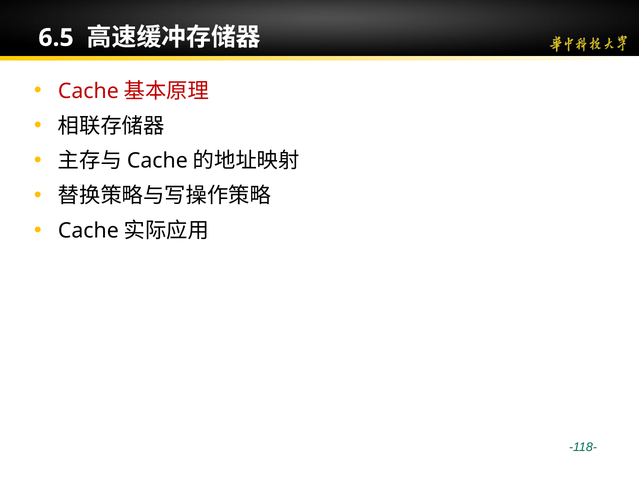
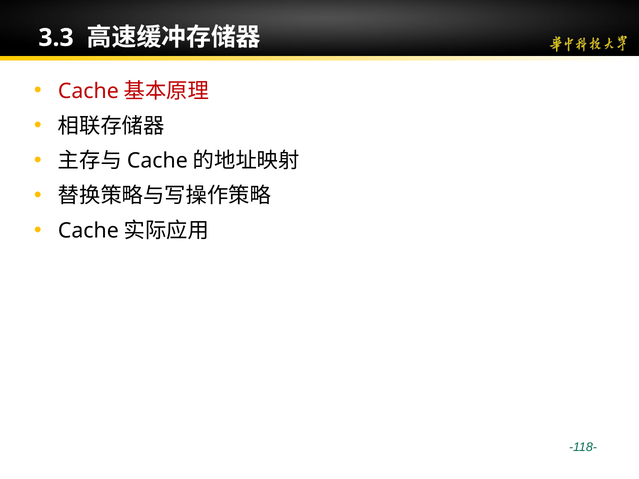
6.5: 6.5 -> 3.3 (56, 38)
